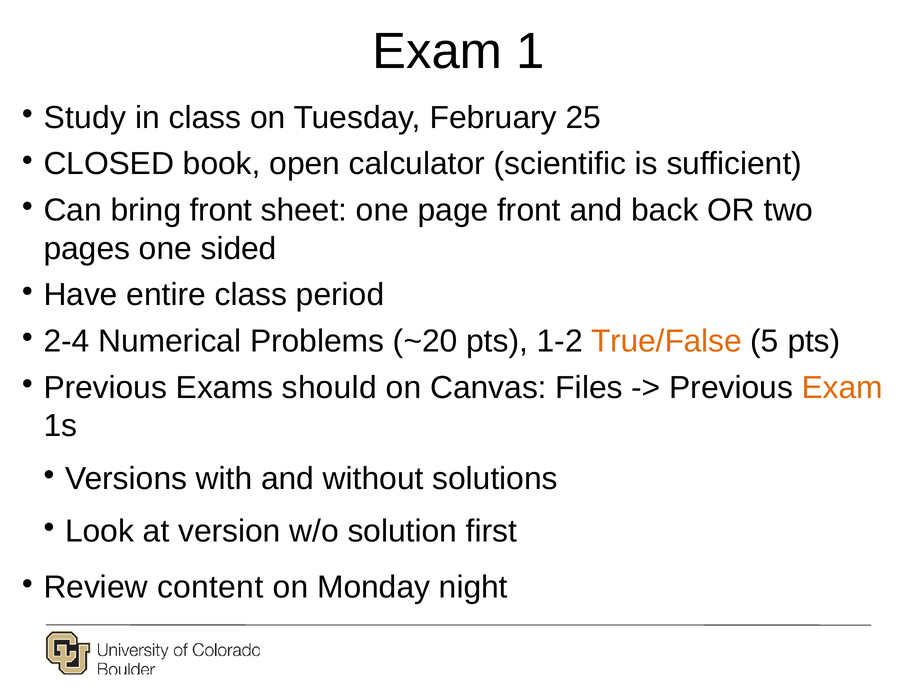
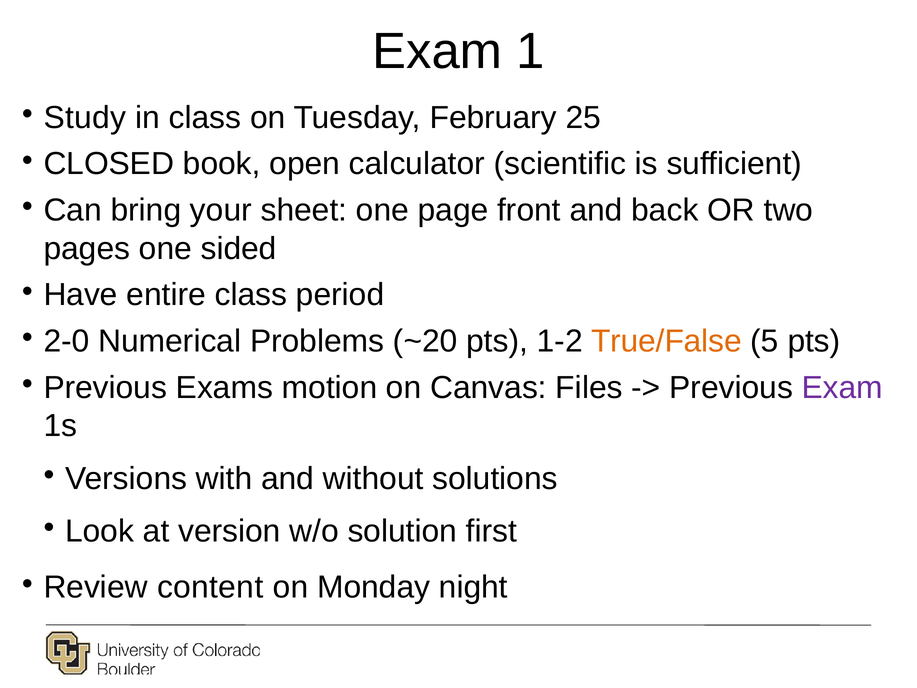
bring front: front -> your (221, 210)
2-4: 2-4 -> 2-0 (66, 341)
should: should -> motion (330, 388)
Exam colour: orange -> purple (842, 388)
